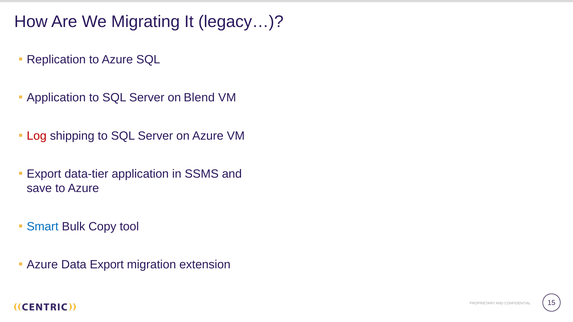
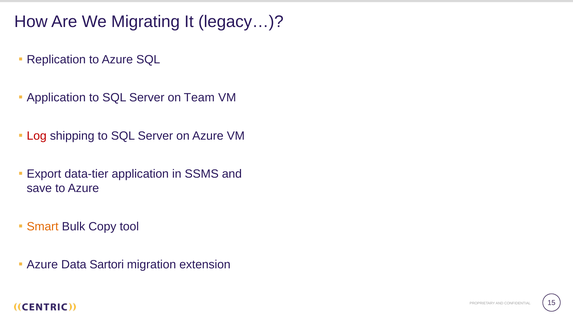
Blend: Blend -> Team (199, 98)
Smart colour: blue -> orange (43, 227)
Data Export: Export -> Sartori (107, 265)
